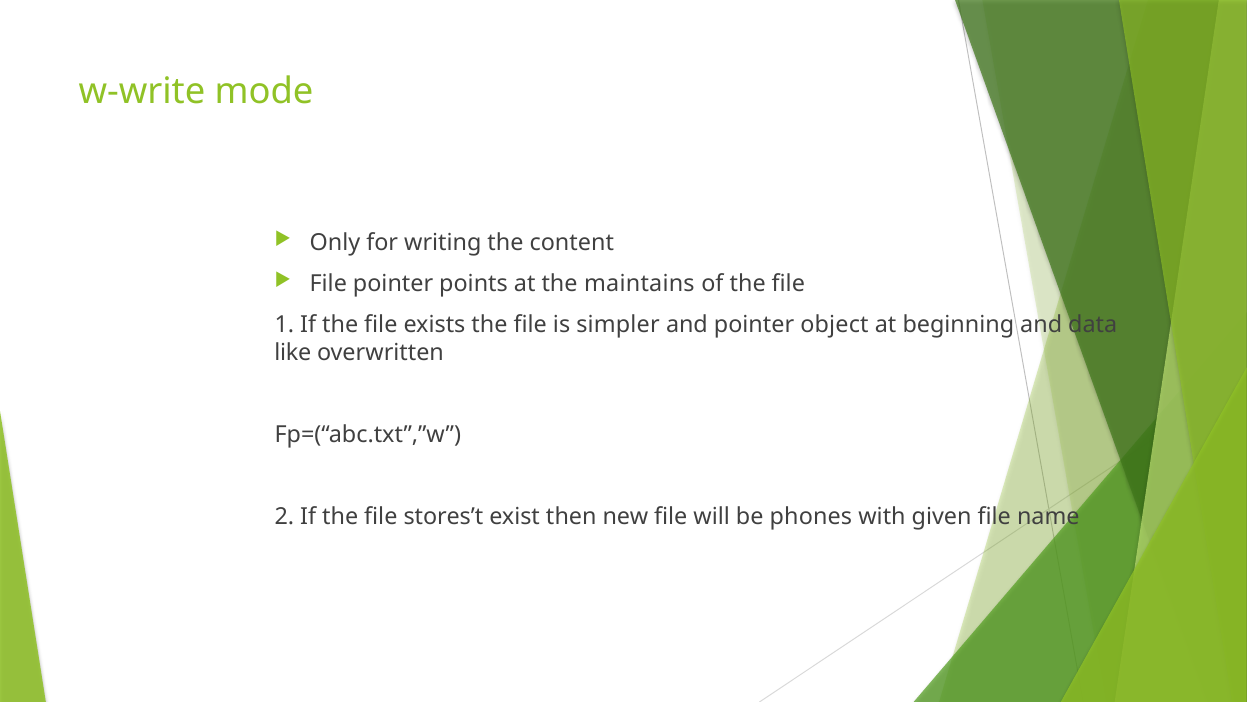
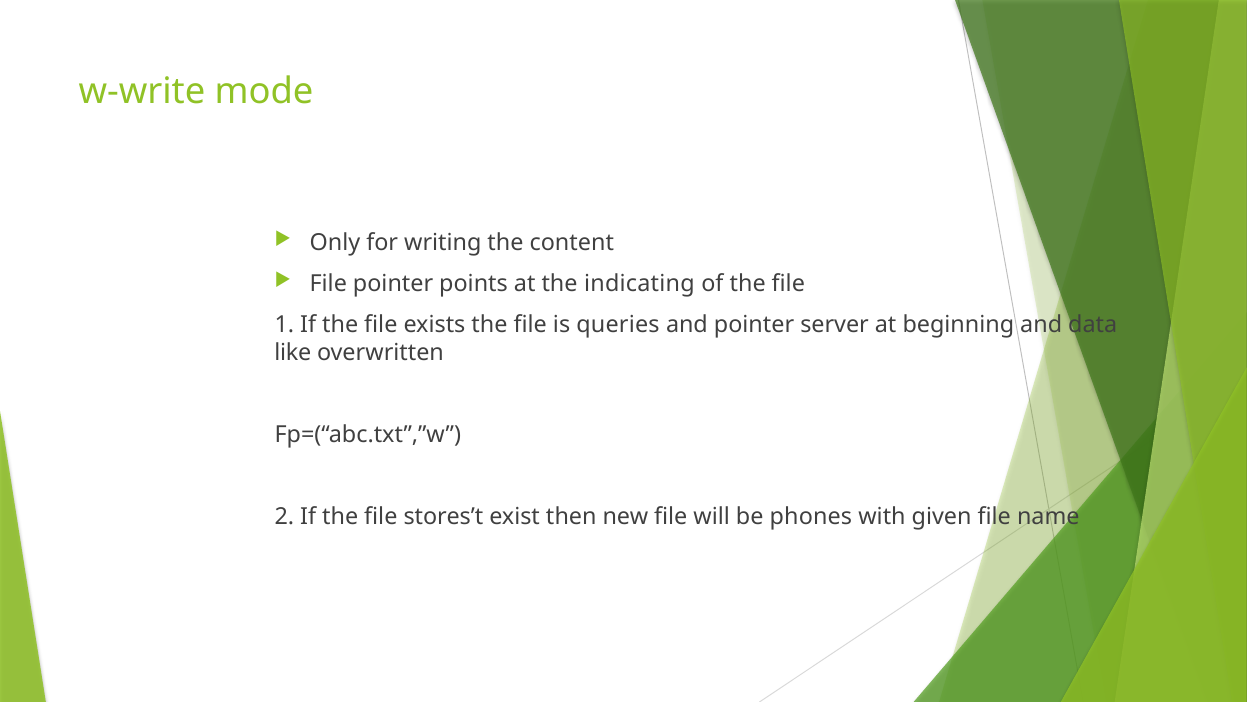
maintains: maintains -> indicating (639, 283)
simpler: simpler -> queries (618, 324)
object: object -> server (835, 324)
